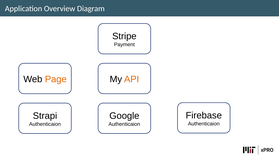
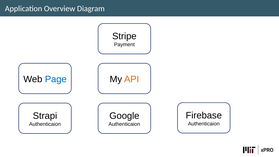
Page colour: orange -> blue (56, 79)
